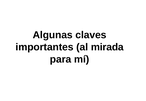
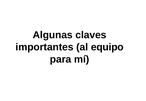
mirada: mirada -> equipo (107, 47)
